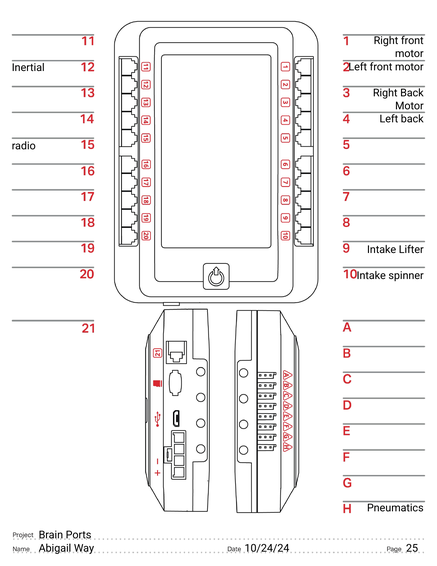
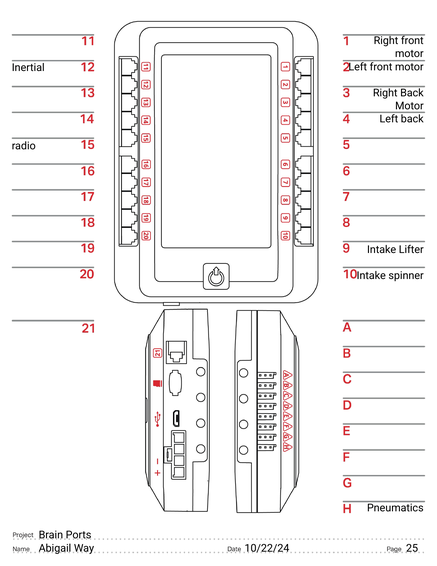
10/24/24: 10/24/24 -> 10/22/24 (267, 548)
